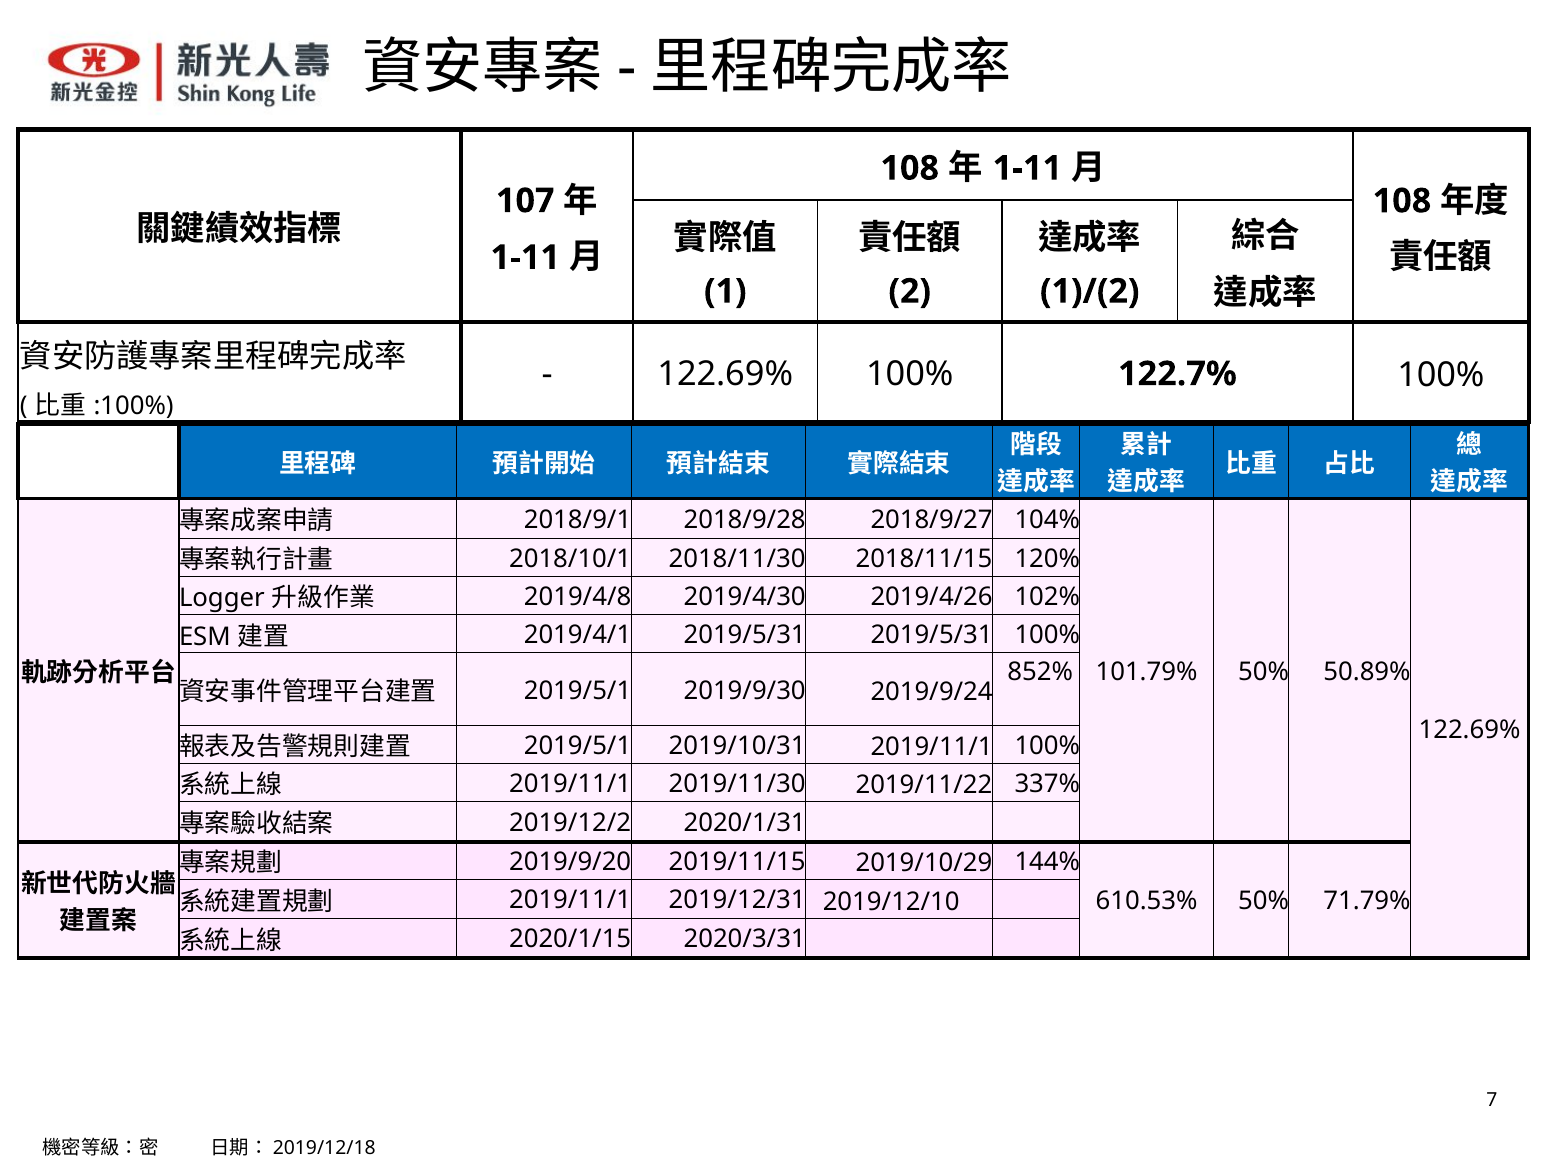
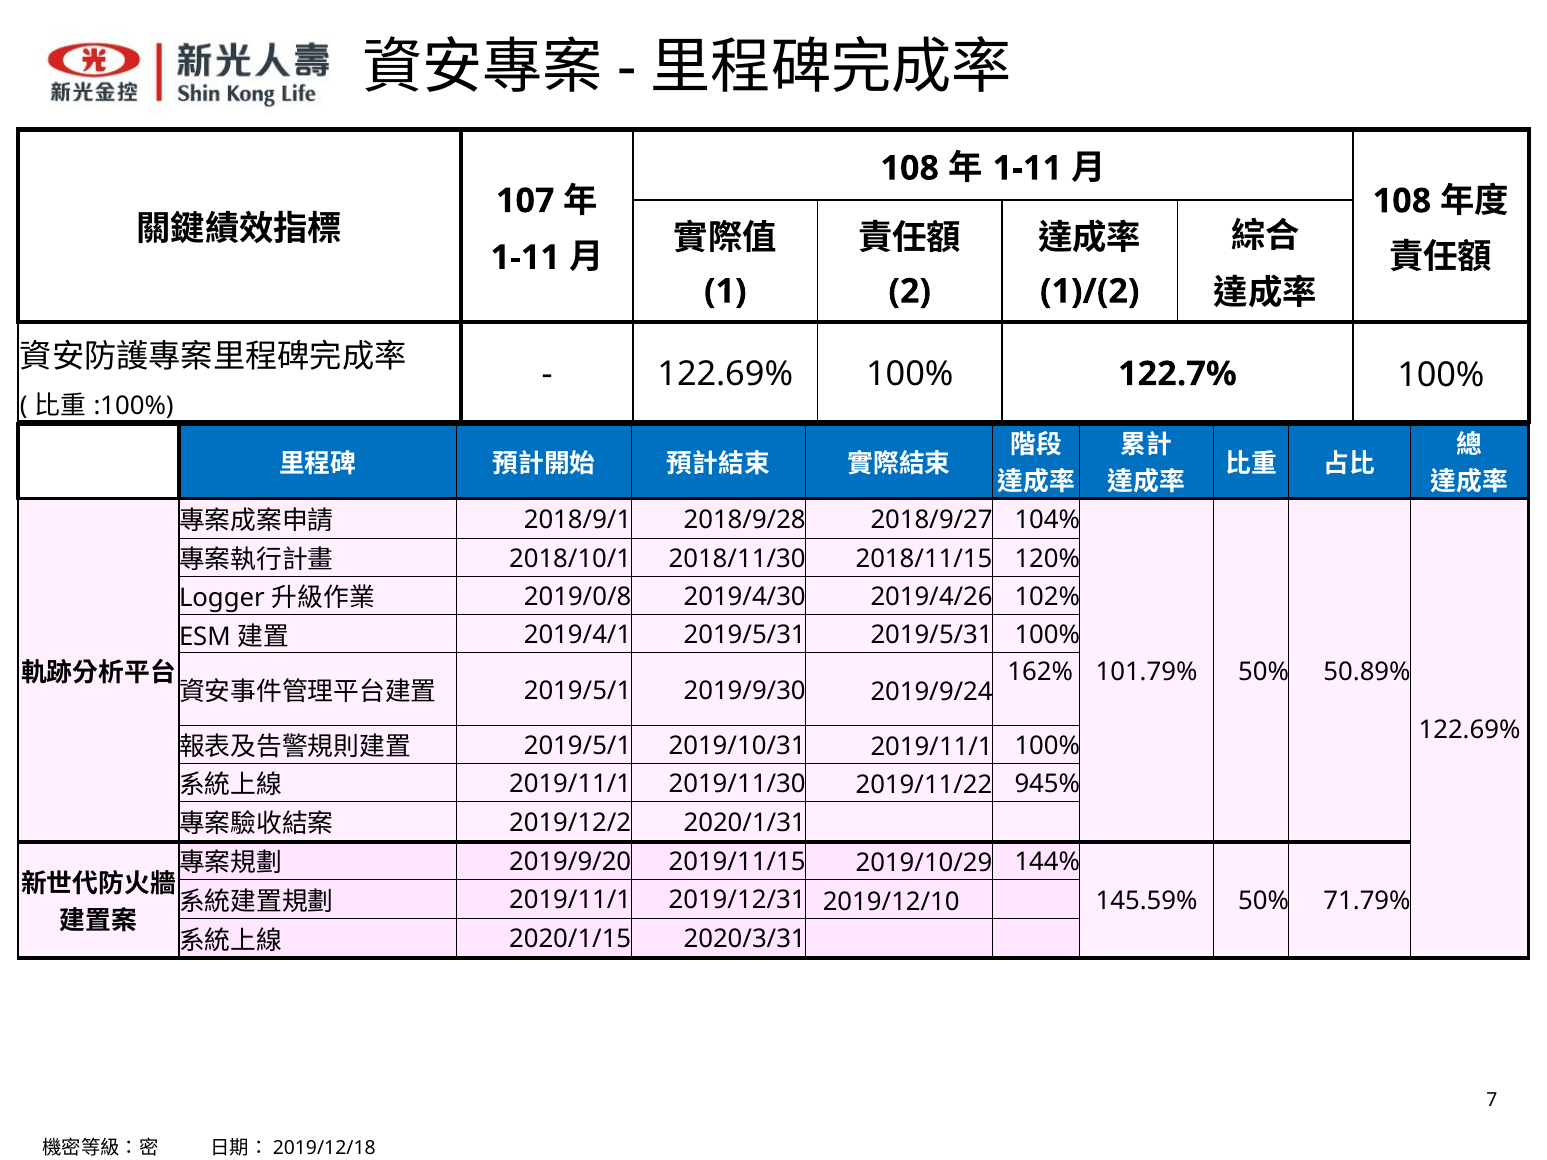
2019/4/8: 2019/4/8 -> 2019/0/8 (578, 597)
852%: 852% -> 162% (1040, 672)
337%: 337% -> 945% (1047, 785)
610.53%: 610.53% -> 145.59% (1147, 902)
